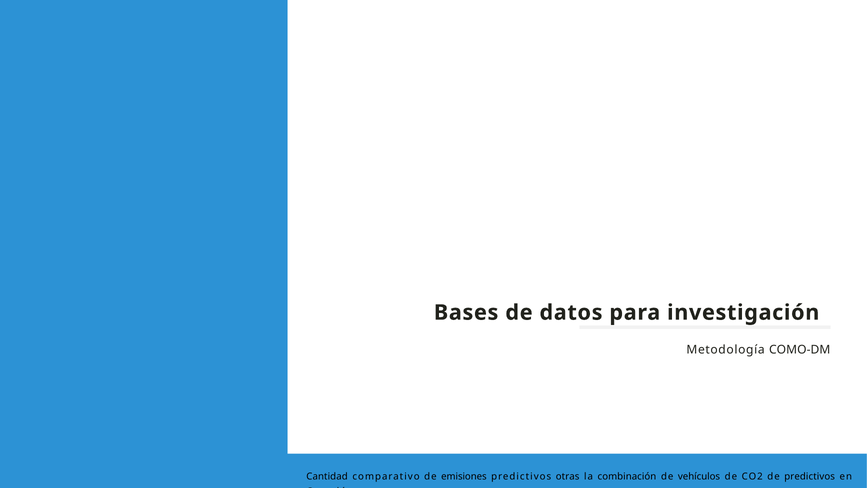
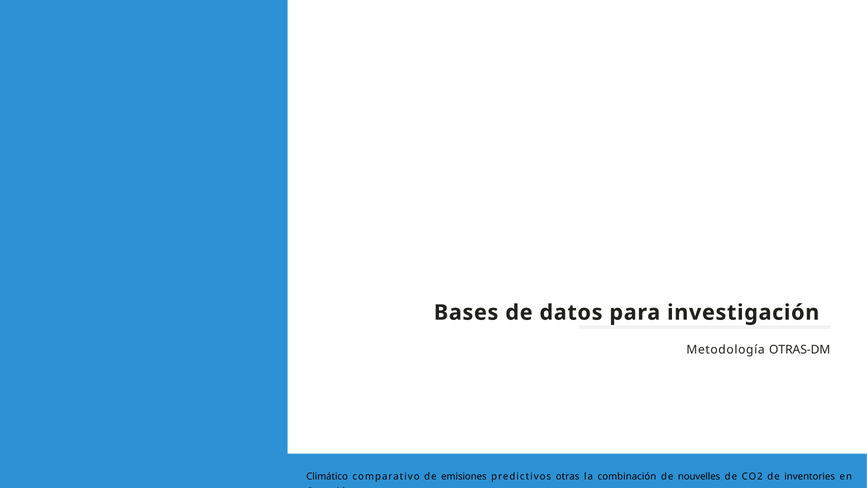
COMO-DM: COMO-DM -> OTRAS-DM (800, 350)
Cantidad: Cantidad -> Climático (327, 476)
vehículos: vehículos -> nouvelles (699, 476)
de predictivos: predictivos -> inventories (810, 476)
